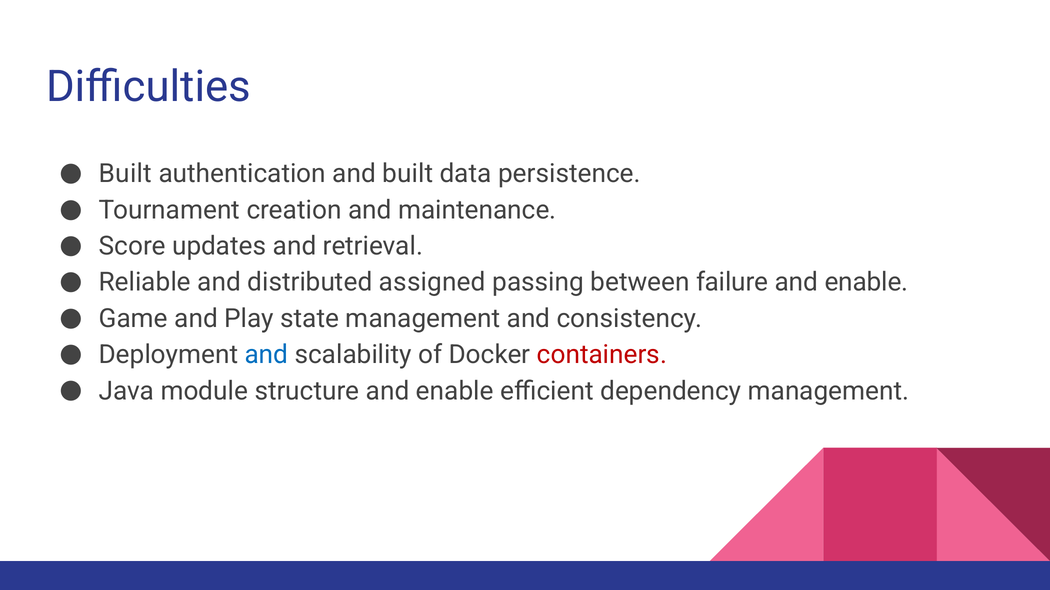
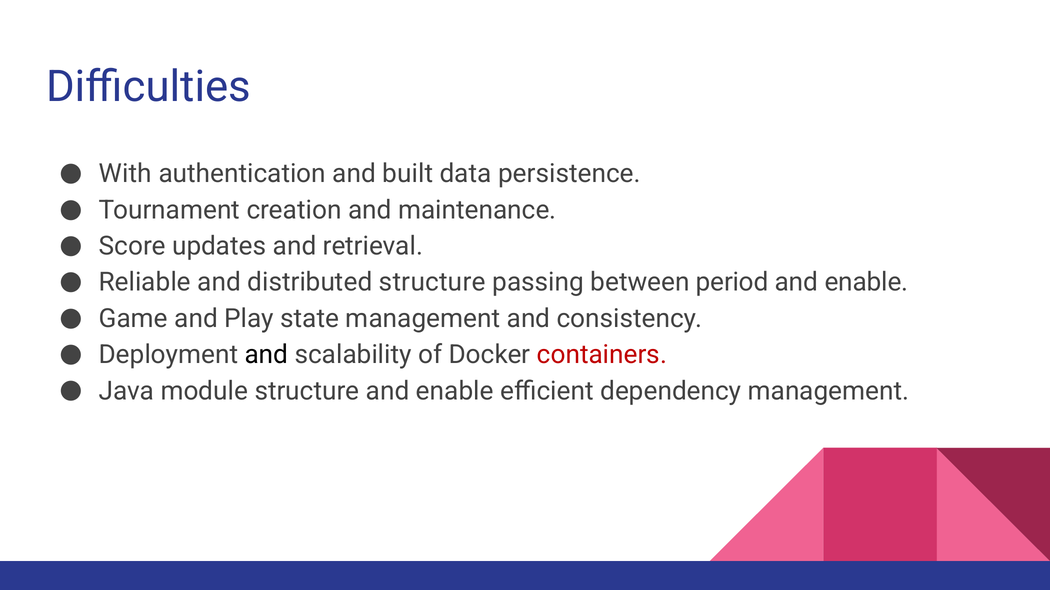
Built: Built -> With (125, 174)
distributed assigned: assigned -> structure (432, 283)
failure: failure -> period (732, 283)
and colour: blue -> black (266, 355)
